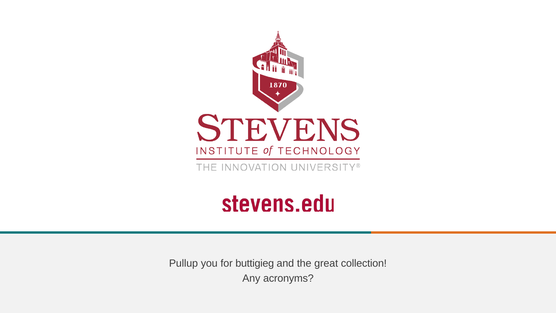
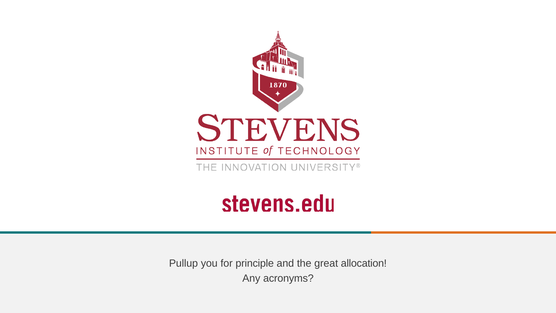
buttigieg: buttigieg -> principle (255, 263)
collection: collection -> allocation (364, 263)
